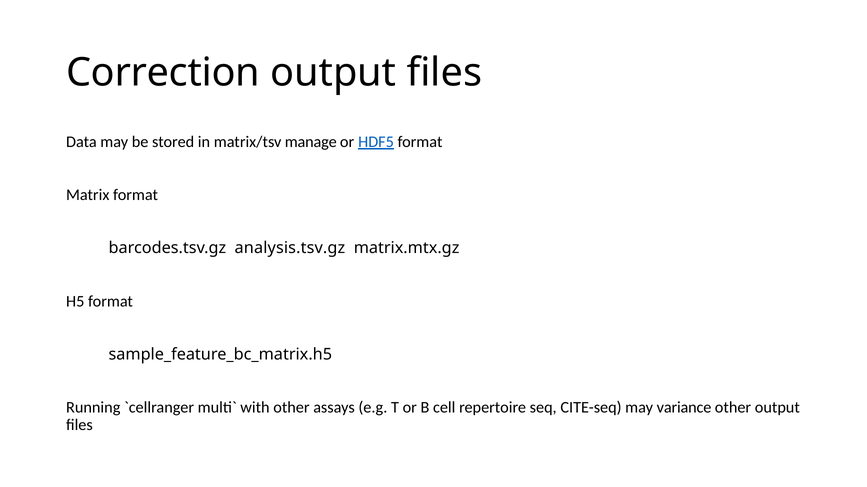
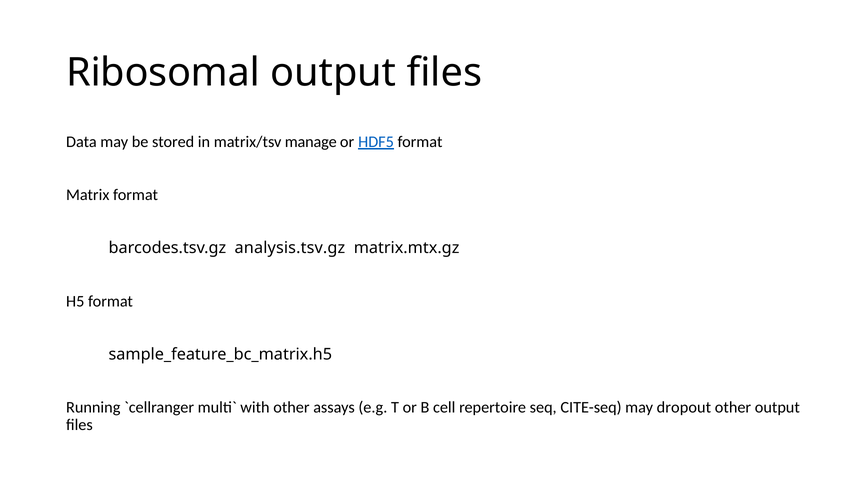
Correction: Correction -> Ribosomal (163, 73)
variance: variance -> dropout (684, 408)
